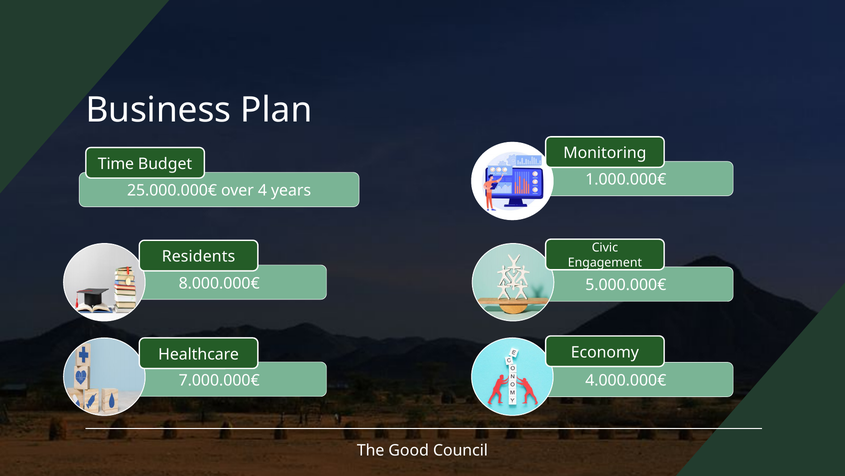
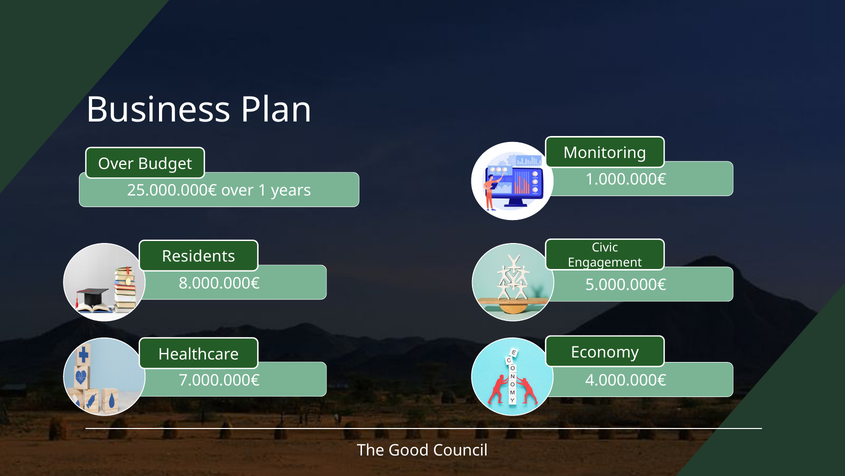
Time: Time -> Over (116, 164)
4: 4 -> 1 (262, 190)
